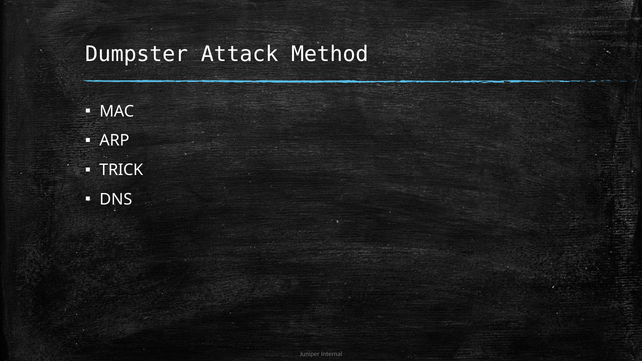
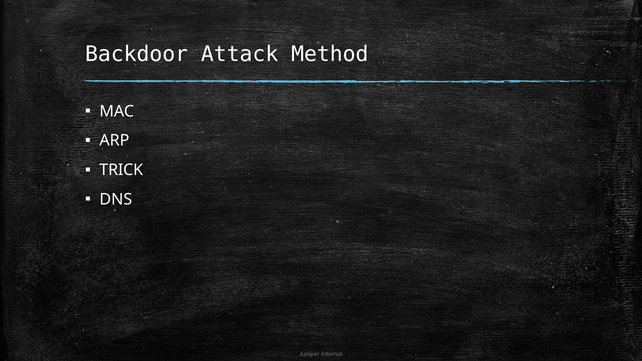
Dumpster: Dumpster -> Backdoor (137, 54)
